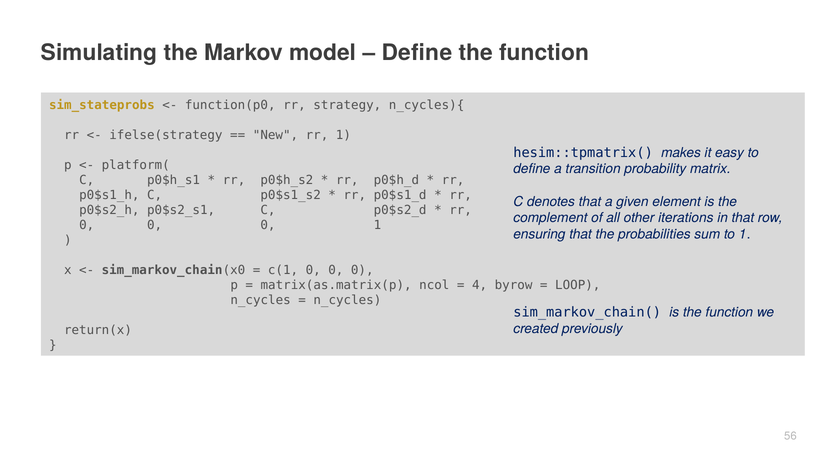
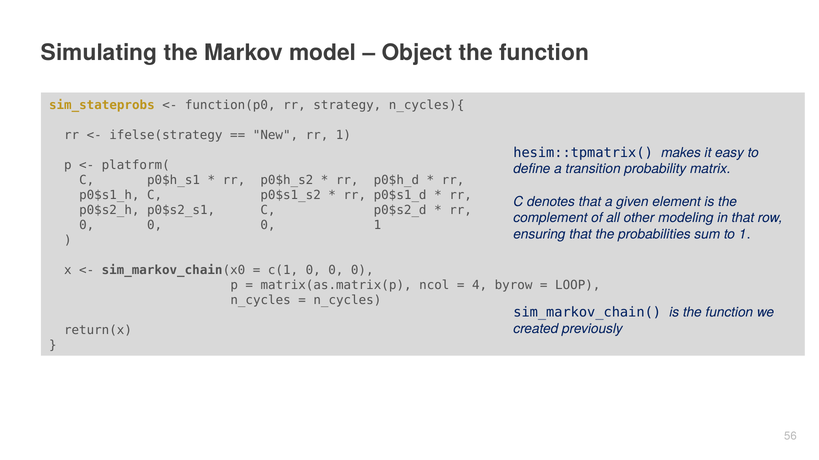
Define: Define -> Object (417, 53)
iterations: iterations -> modeling (686, 218)
